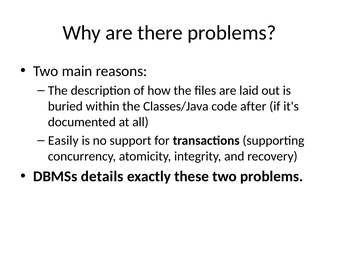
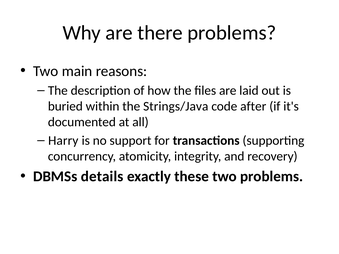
Classes/Java: Classes/Java -> Strings/Java (176, 106)
Easily: Easily -> Harry (63, 141)
